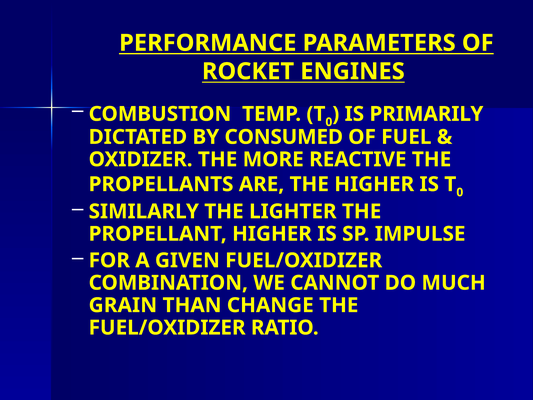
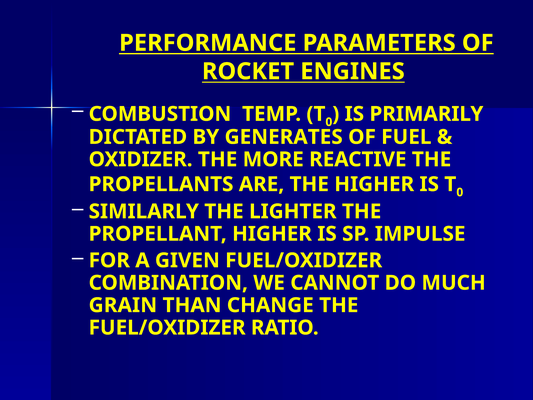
CONSUMED: CONSUMED -> GENERATES (284, 137)
